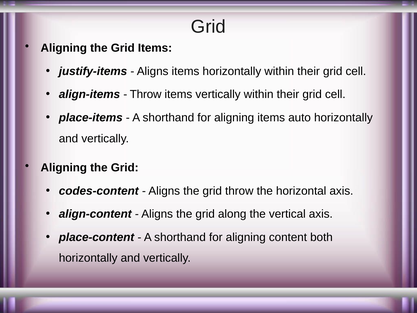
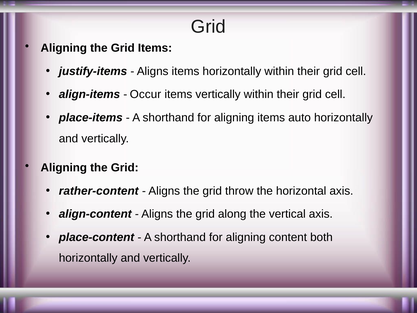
Throw: Throw -> Occur (146, 94)
codes-content: codes-content -> rather-content (99, 191)
